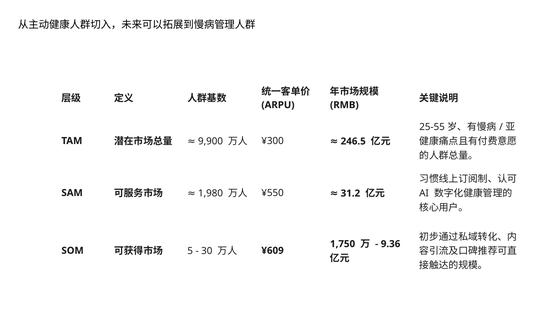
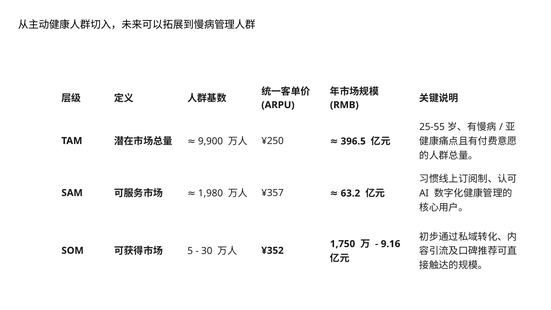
¥300: ¥300 -> ¥250 (273, 141)
246.5: 246.5 -> 396.5 (353, 141)
¥550: ¥550 -> ¥357 (273, 193)
31.2: 31.2 -> 63.2 (350, 193)
9.36: 9.36 -> 9.16 (391, 244)
¥609: ¥609 -> ¥352 (273, 251)
